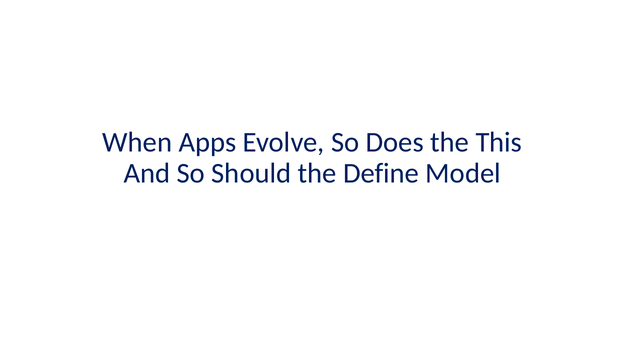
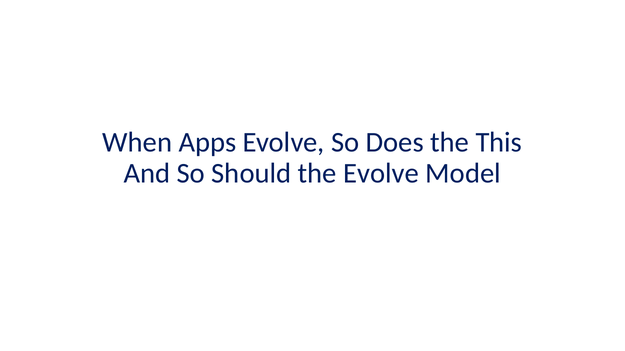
the Define: Define -> Evolve (381, 173)
